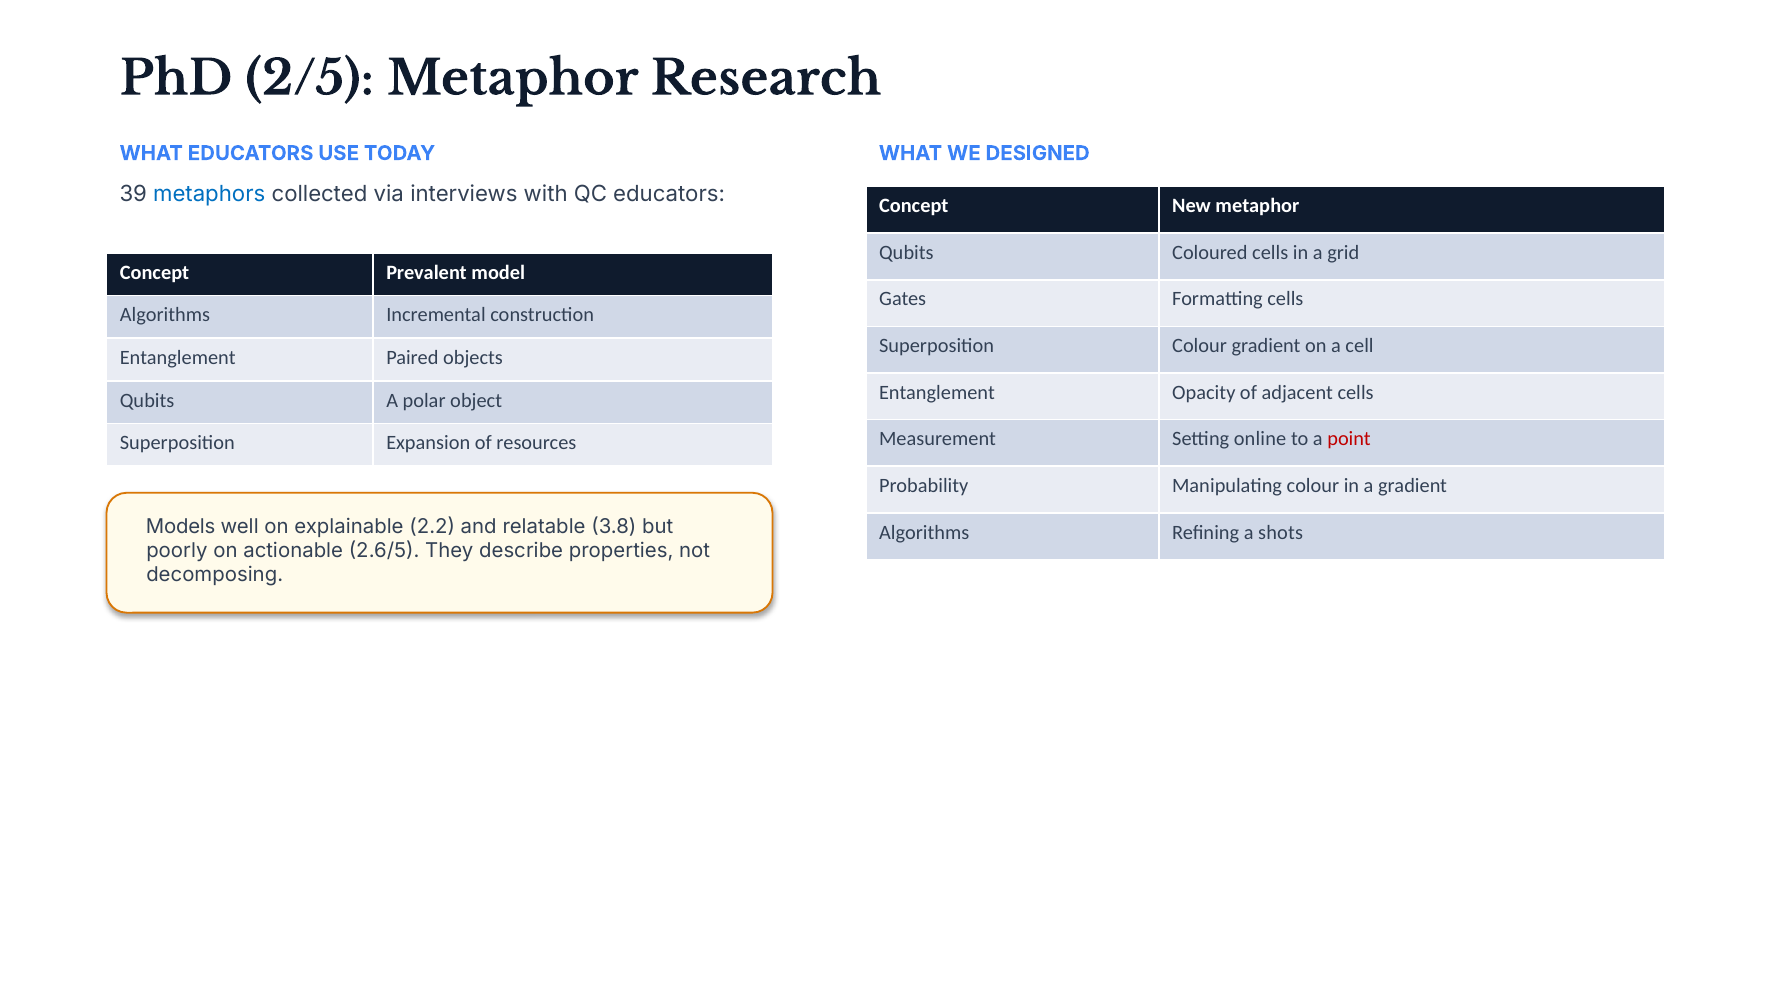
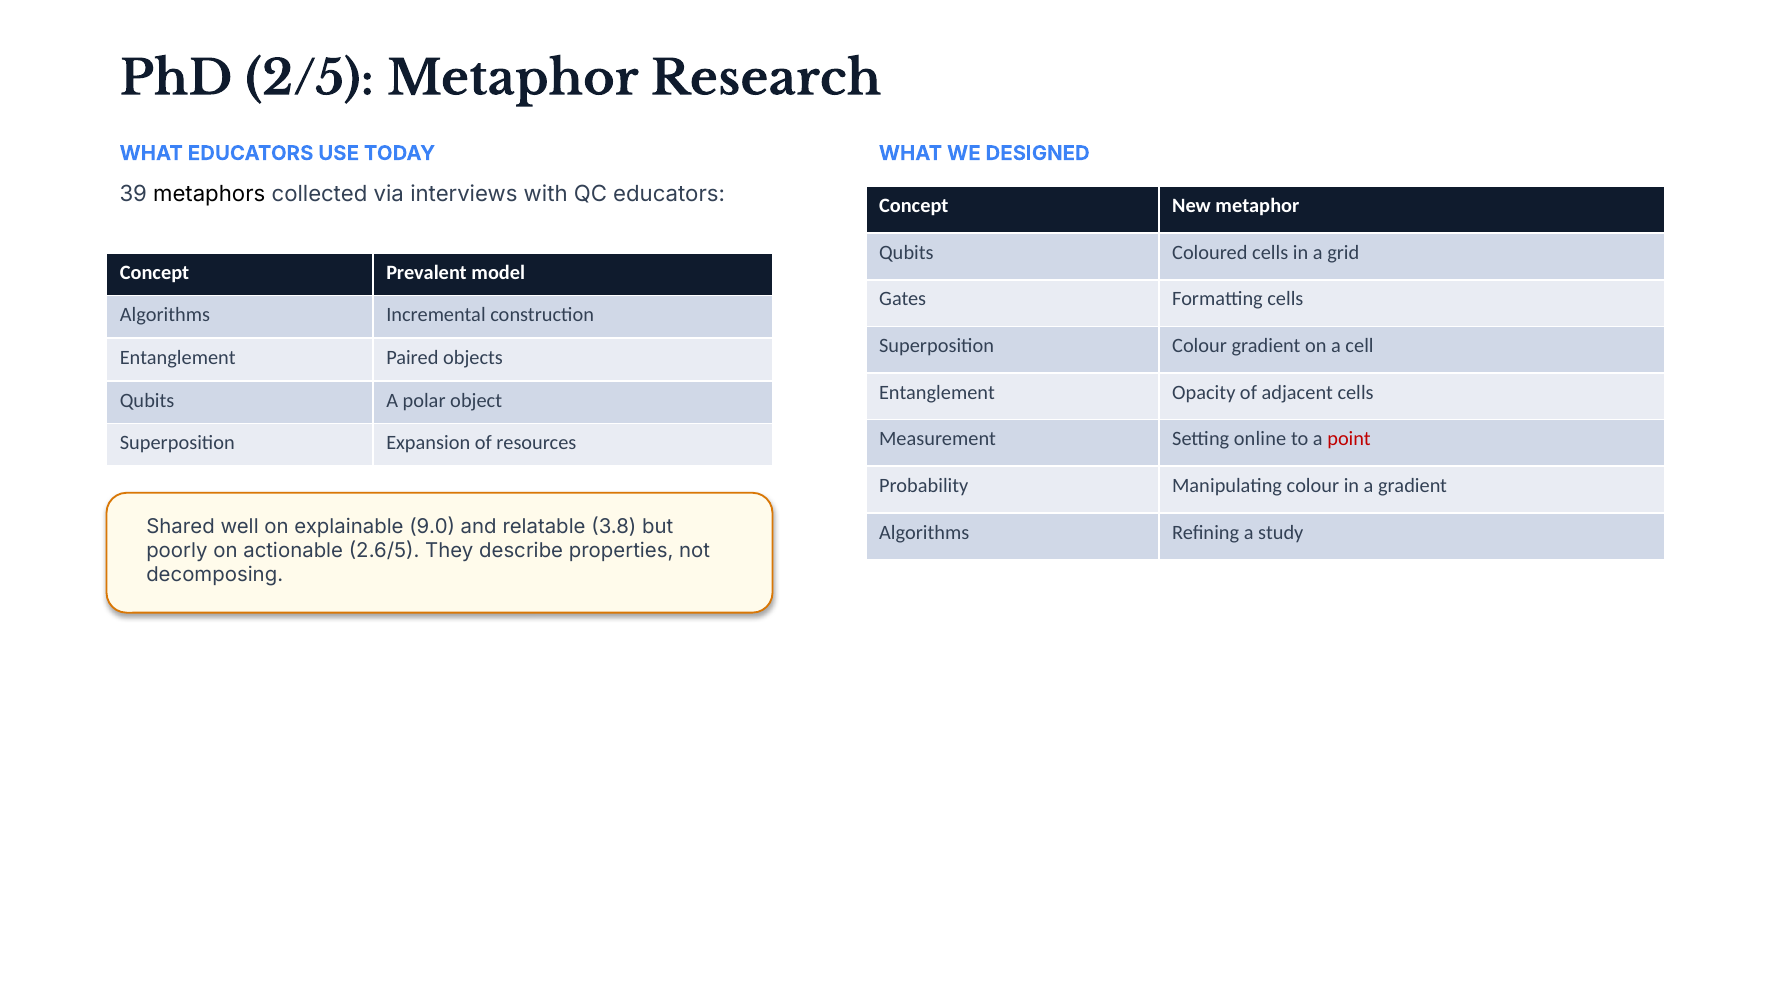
metaphors colour: blue -> black (209, 195)
Models: Models -> Shared (181, 526)
2.2: 2.2 -> 9.0 (432, 526)
shots: shots -> study (1281, 532)
